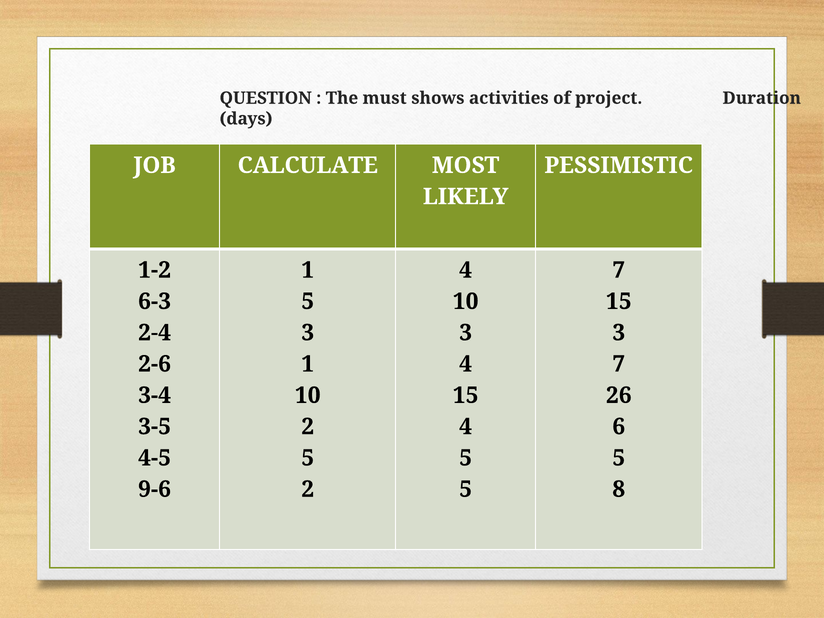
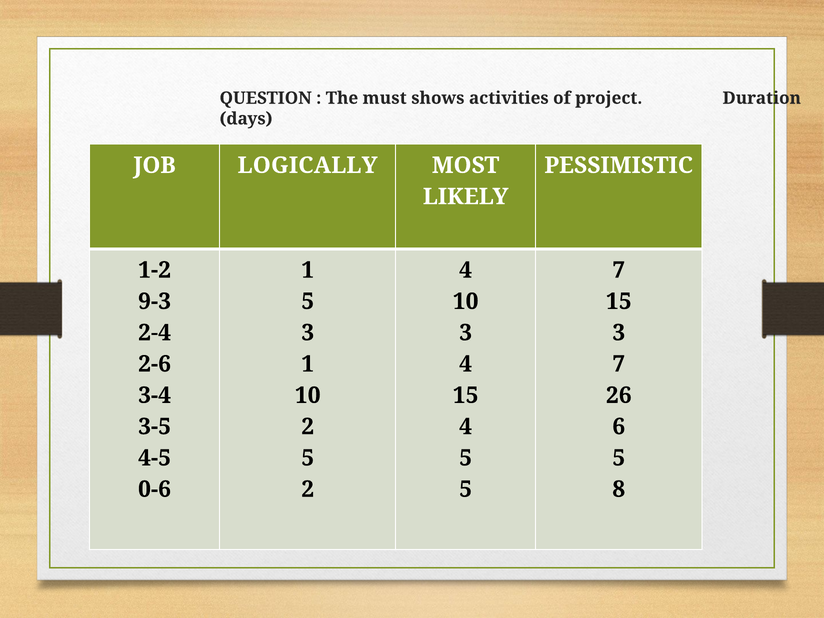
CALCULATE: CALCULATE -> LOGICALLY (308, 165)
6-3: 6-3 -> 9-3 (155, 301)
9-6: 9-6 -> 0-6 (155, 489)
